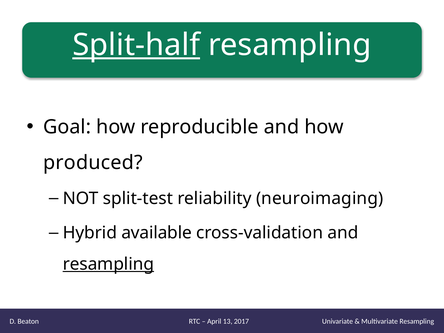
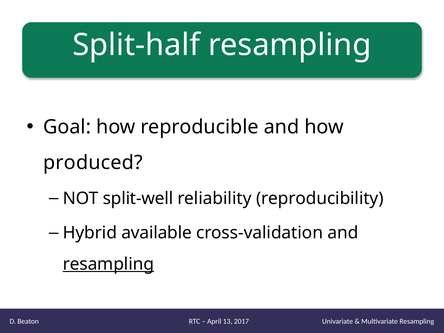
Split-half underline: present -> none (136, 45)
split-test: split-test -> split-well (138, 198)
neuroimaging: neuroimaging -> reproducibility (320, 198)
